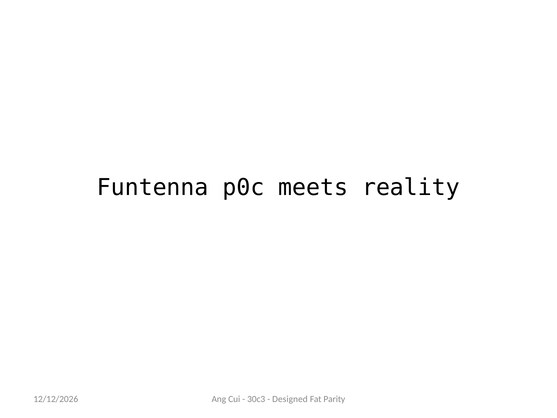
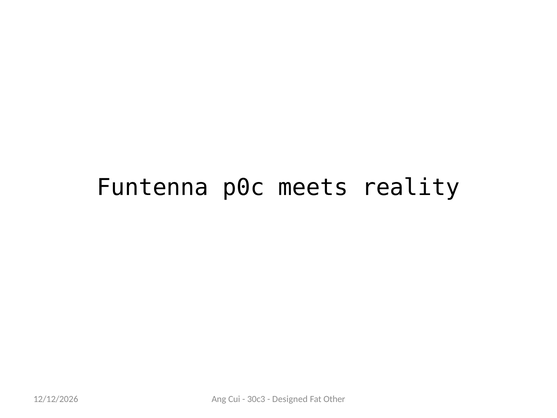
Parity: Parity -> Other (334, 399)
